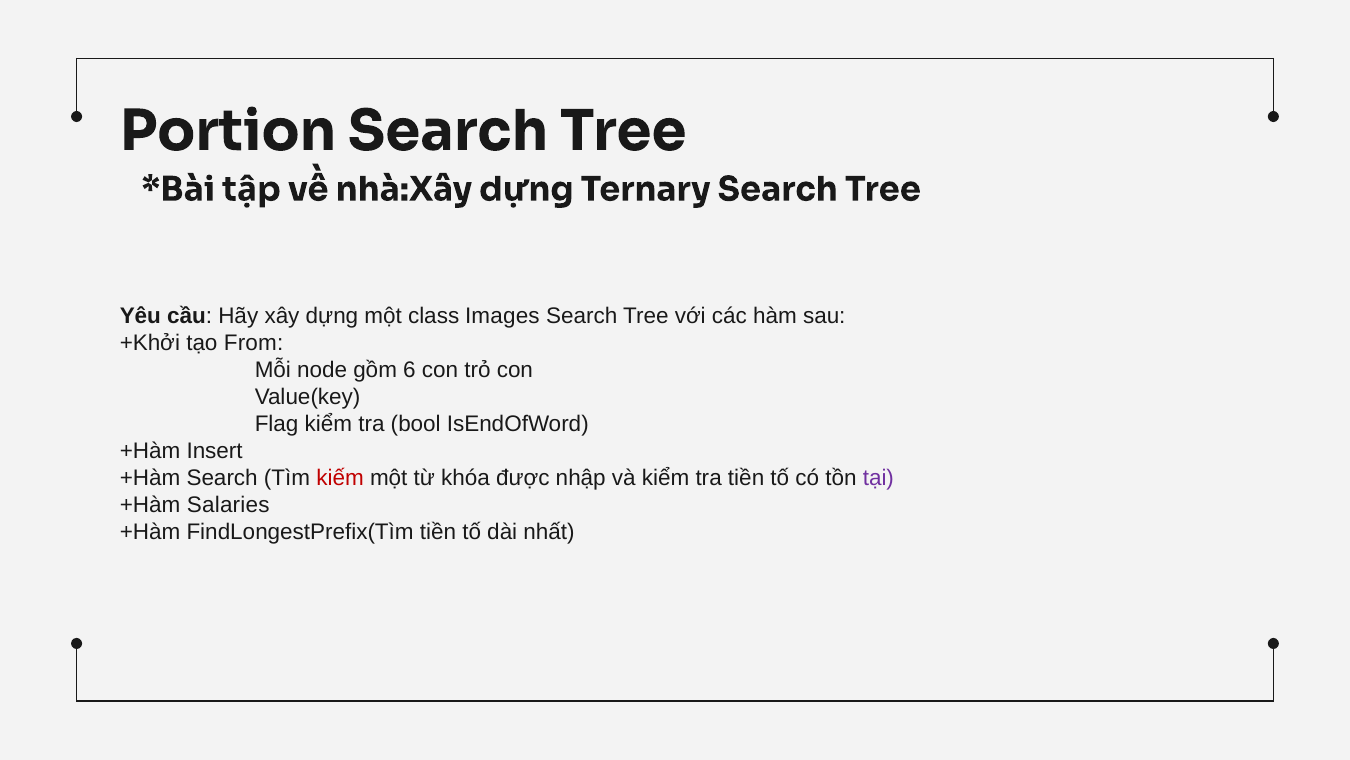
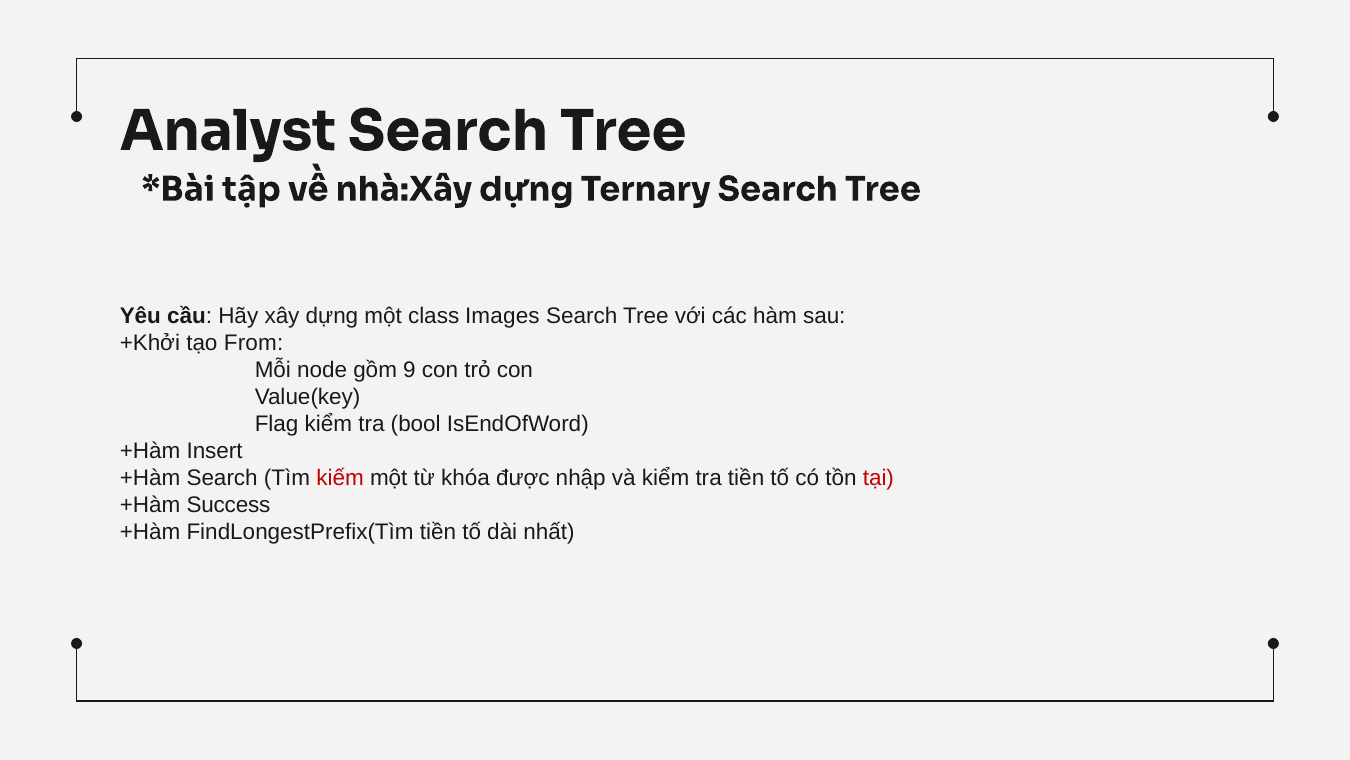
Portion: Portion -> Analyst (228, 131)
6: 6 -> 9 (409, 369)
tại colour: purple -> red (878, 477)
Salaries: Salaries -> Success (228, 504)
